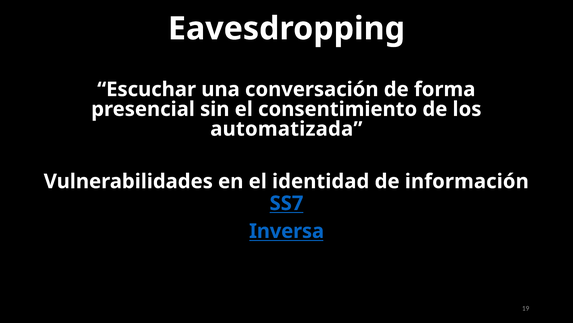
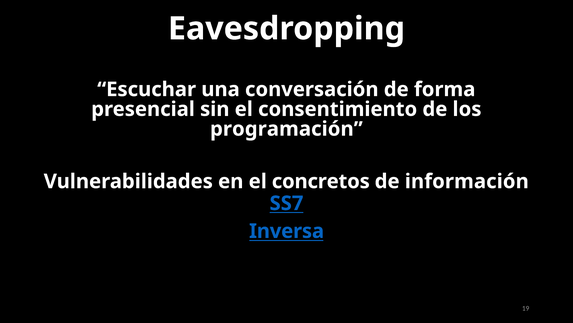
automatizada: automatizada -> programación (286, 129)
identidad: identidad -> concretos (321, 181)
